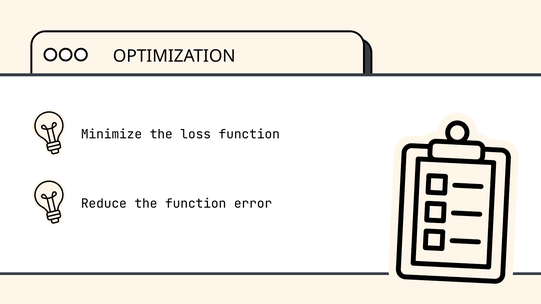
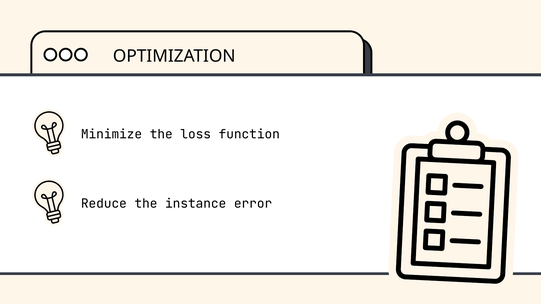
the function: function -> instance (196, 204)
